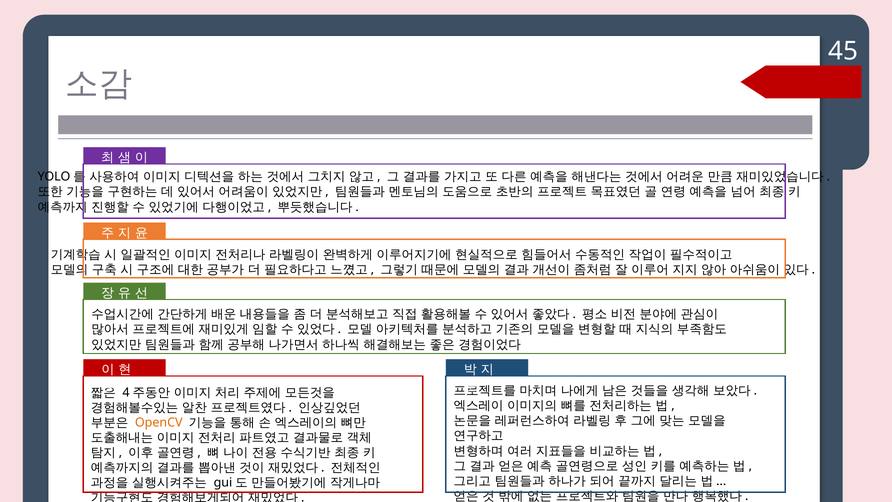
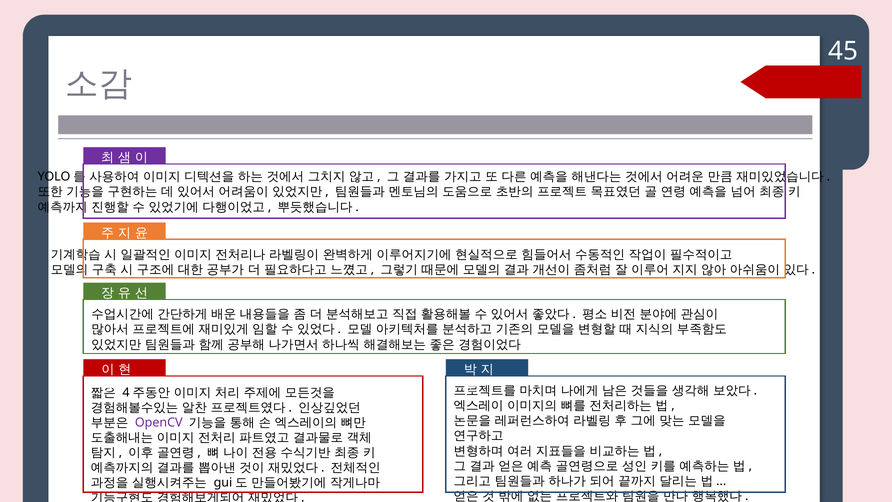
OpenCV colour: orange -> purple (159, 422)
